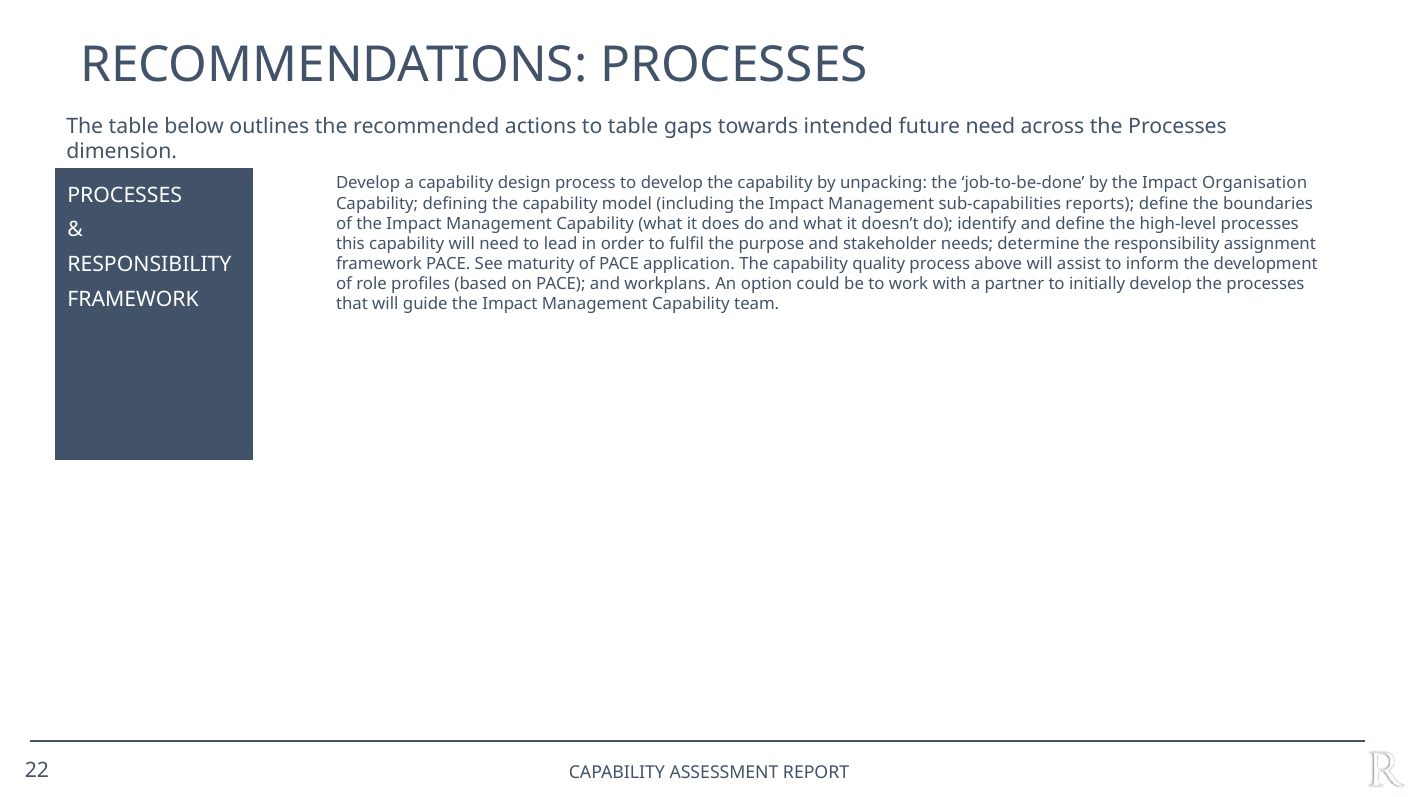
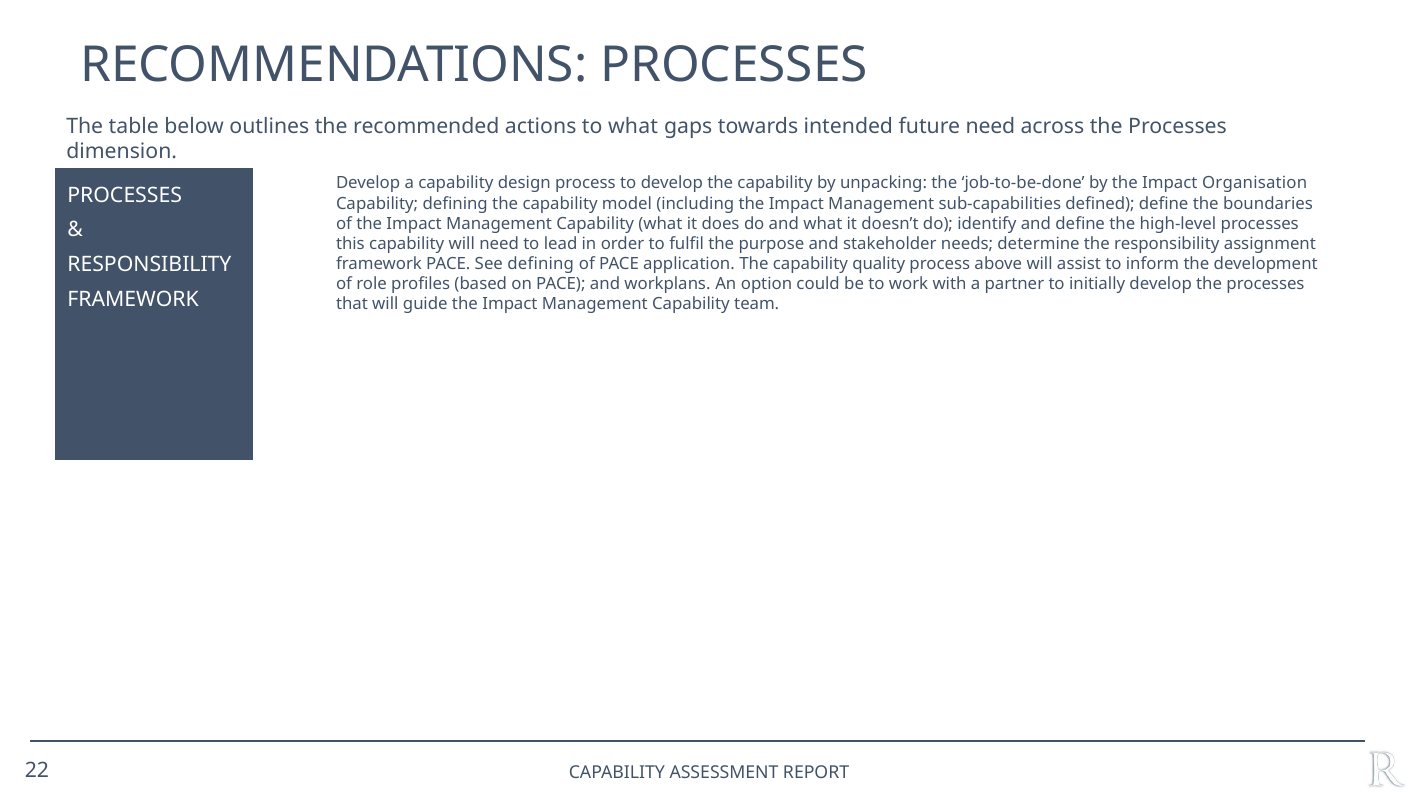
to table: table -> what (633, 126)
reports: reports -> defined (1100, 204)
See maturity: maturity -> defining (541, 264)
